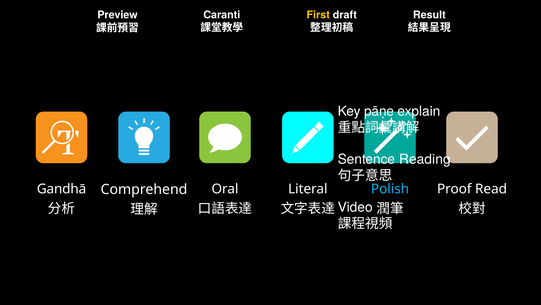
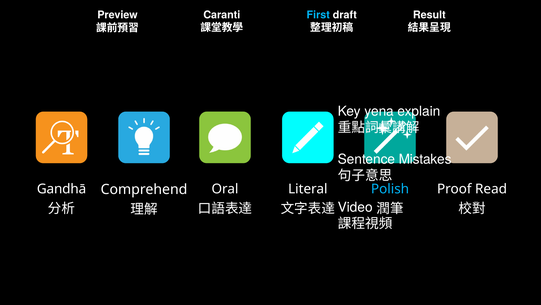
First colour: yellow -> light blue (318, 15)
pāṇe: pāṇe -> yena (379, 111)
Reading: Reading -> Mistakes (425, 159)
